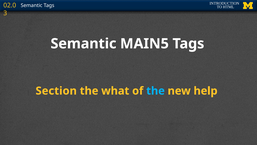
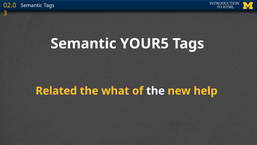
MAIN5: MAIN5 -> YOUR5 (144, 44)
Section: Section -> Related (56, 91)
the colour: light blue -> white (156, 91)
